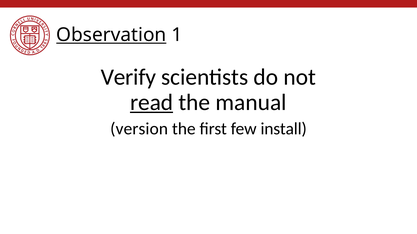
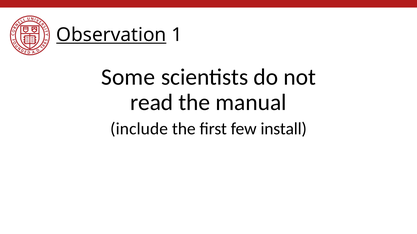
Verify: Verify -> Some (128, 77)
read underline: present -> none (152, 103)
version: version -> include (139, 129)
